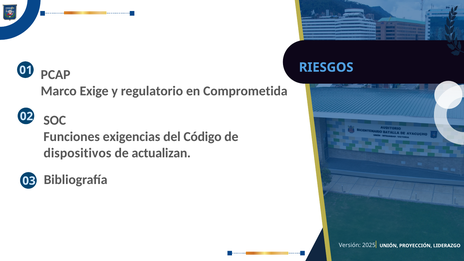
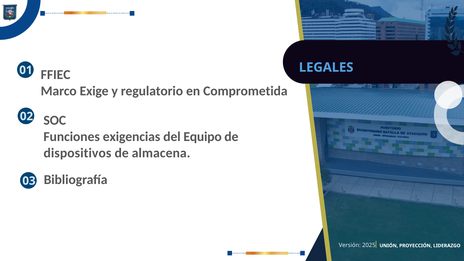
RIESGOS: RIESGOS -> LEGALES (326, 67)
PCAP: PCAP -> FFIEC (56, 75)
Código: Código -> Equipo (203, 137)
actualizan: actualizan -> almacena (161, 153)
